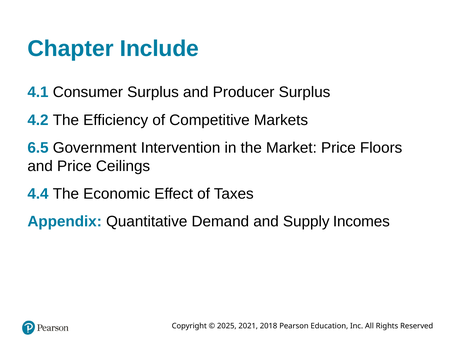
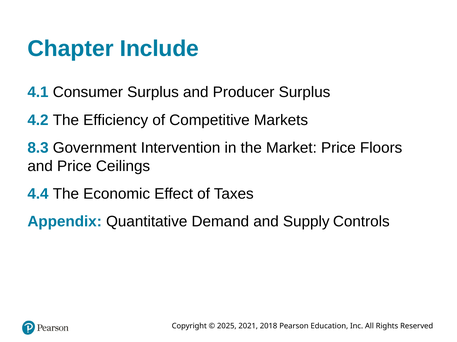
6.5: 6.5 -> 8.3 (38, 148)
Incomes: Incomes -> Controls (361, 222)
